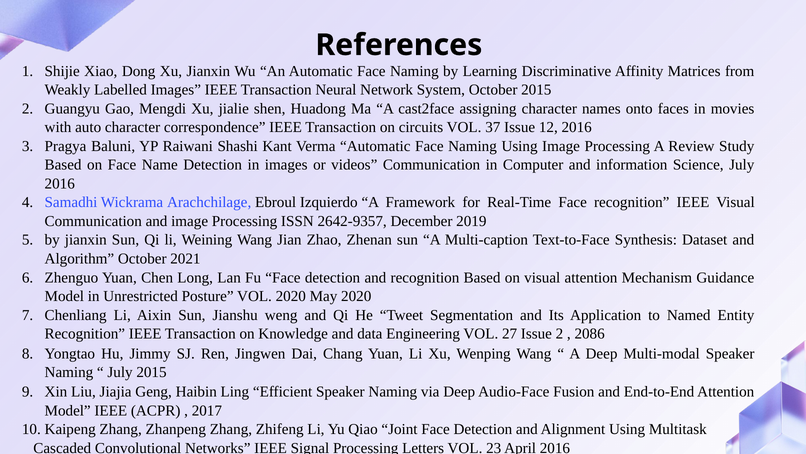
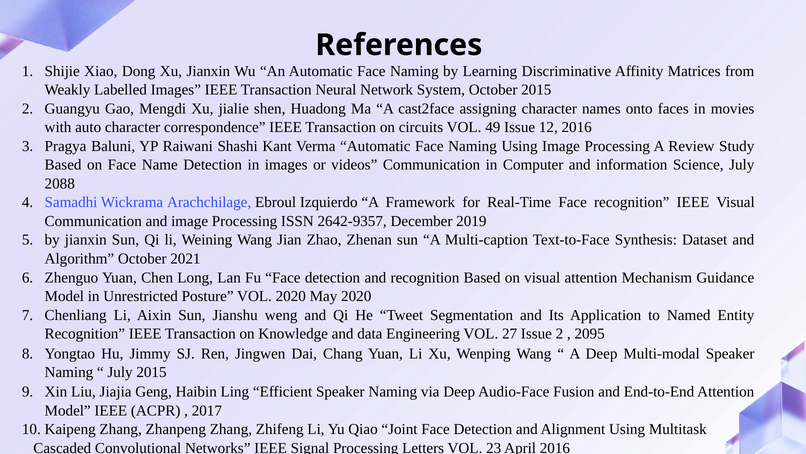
37: 37 -> 49 (493, 127)
2016: 2016 -> 2088 (60, 183)
2086: 2086 -> 2095 (590, 333)
